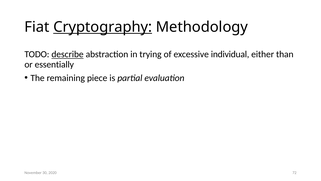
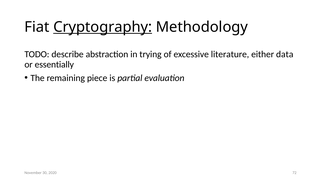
describe underline: present -> none (68, 54)
individual: individual -> literature (230, 54)
than: than -> data (285, 54)
